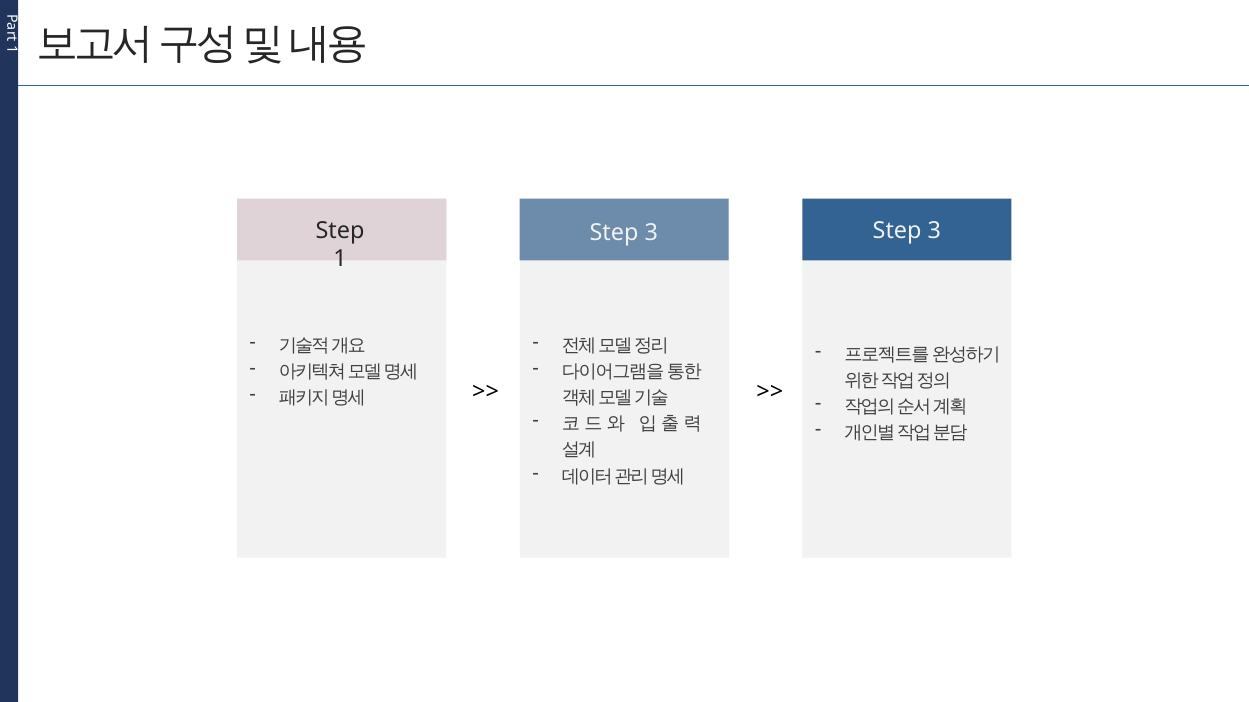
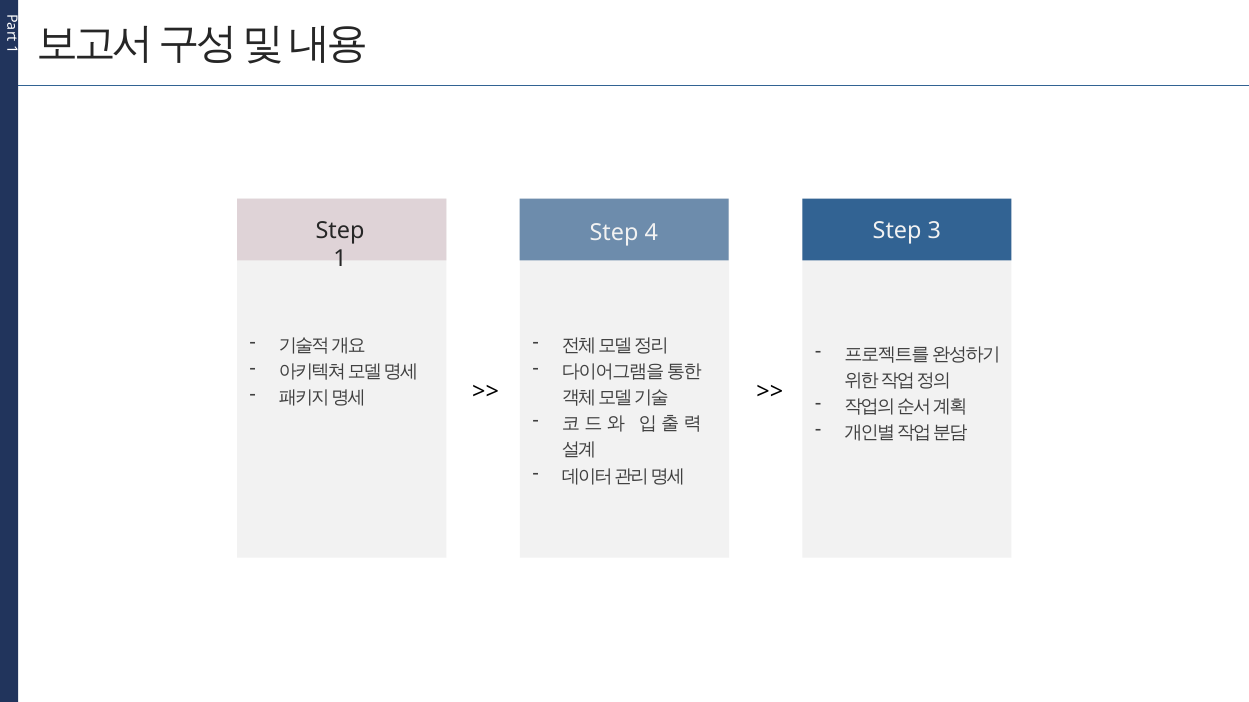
3: 3 -> 4 (651, 233)
